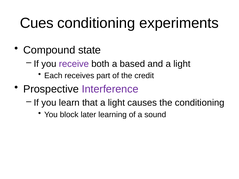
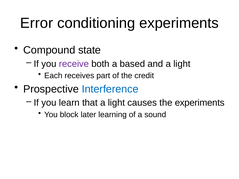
Cues: Cues -> Error (37, 23)
Interference colour: purple -> blue (110, 89)
the conditioning: conditioning -> experiments (200, 103)
